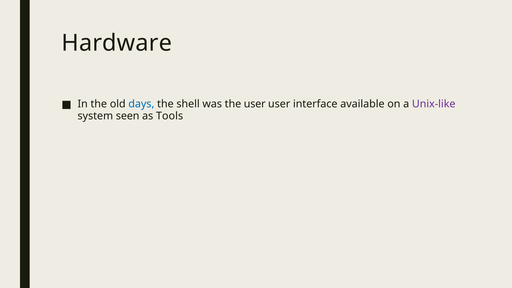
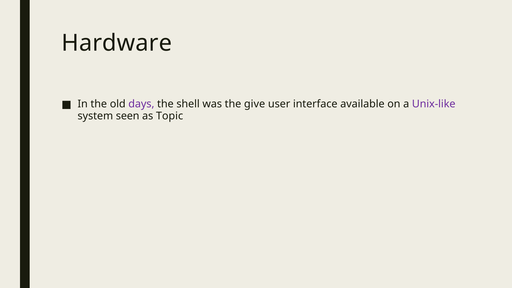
days colour: blue -> purple (141, 104)
the user: user -> give (255, 104)
Tools: Tools -> Topic (170, 116)
